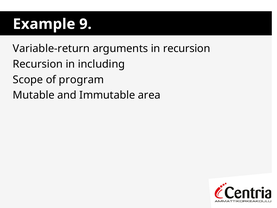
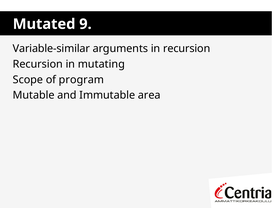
Example: Example -> Mutated (44, 24)
Variable-return: Variable-return -> Variable-similar (51, 49)
including: including -> mutating (101, 64)
